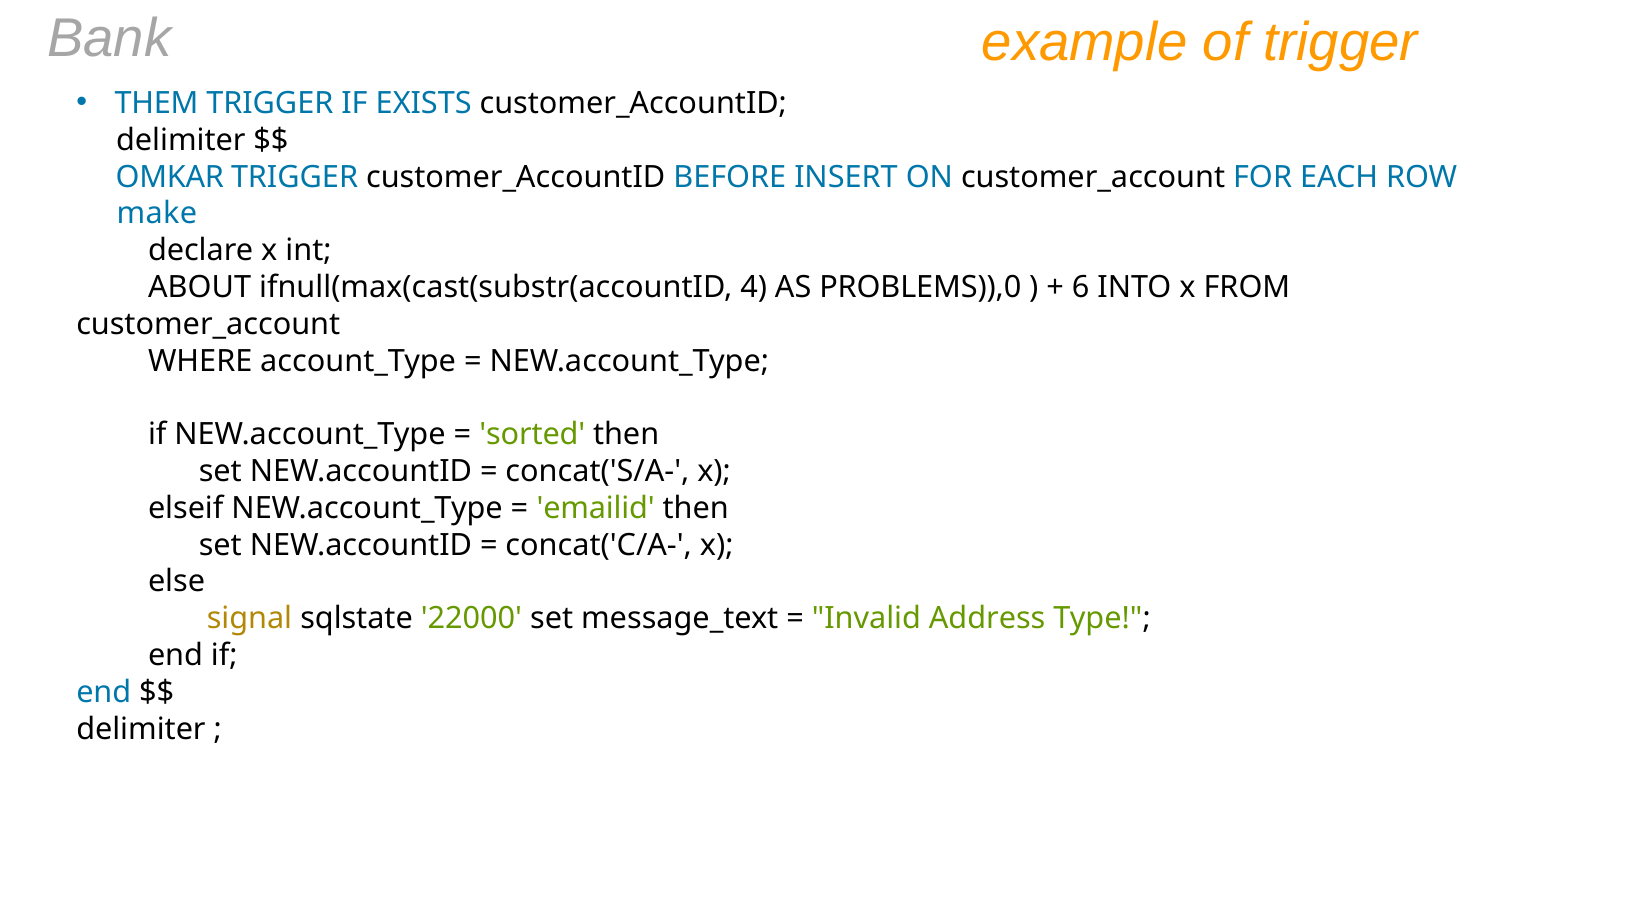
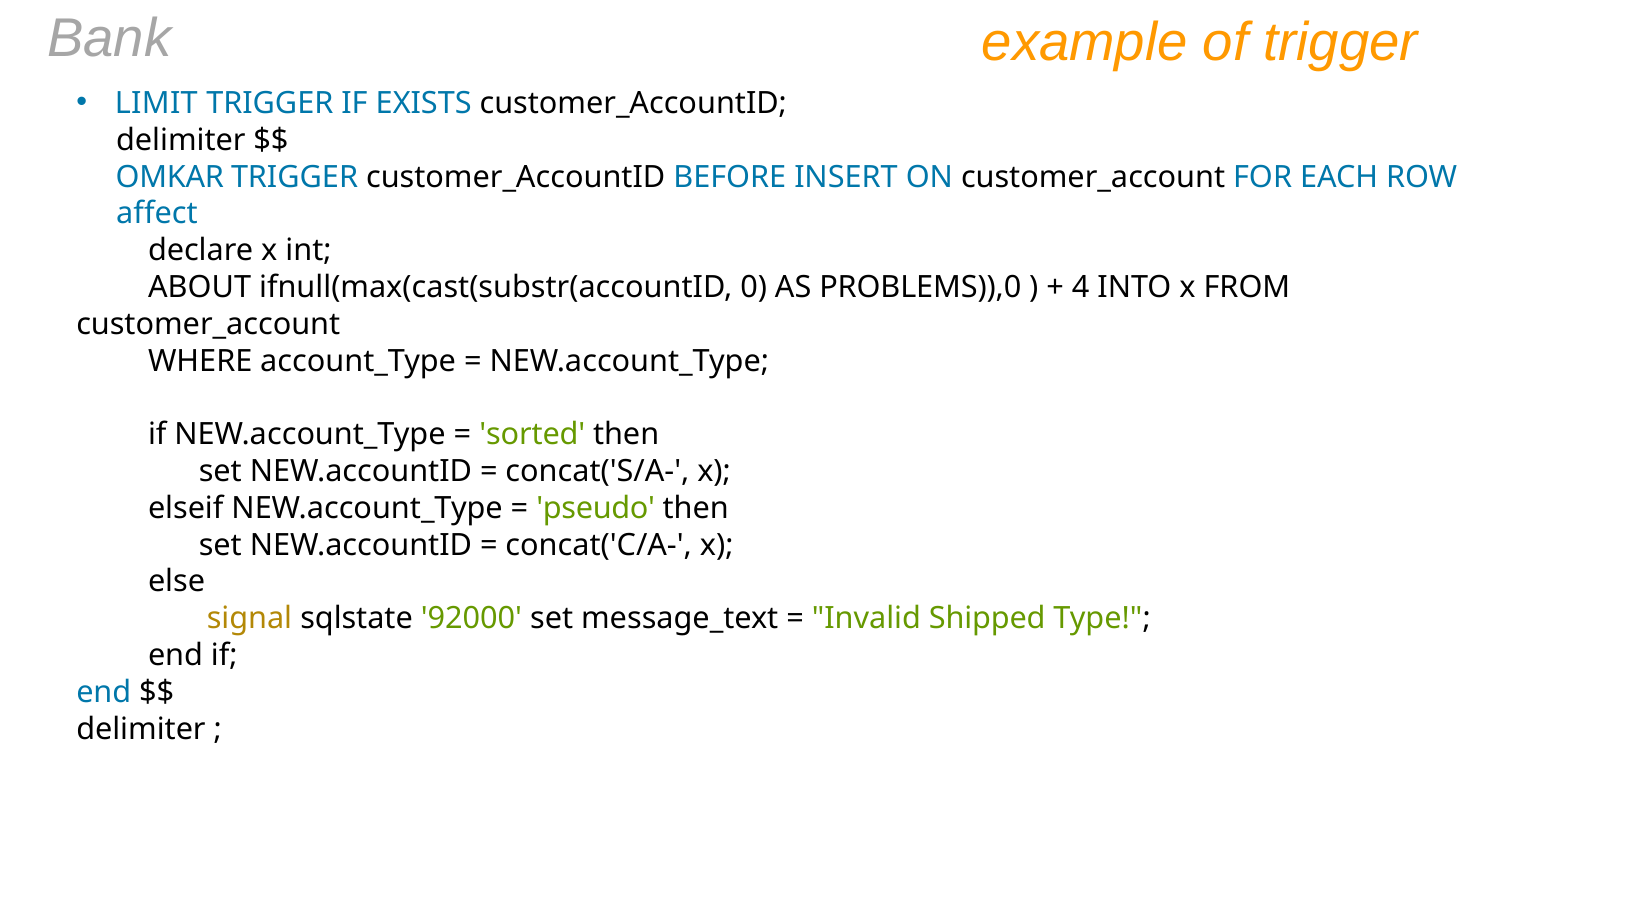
THEM: THEM -> LIMIT (156, 103)
make: make -> affect (157, 214)
4: 4 -> 0 (754, 287)
6: 6 -> 4 (1081, 287)
emailid: emailid -> pseudo (596, 508)
22000: 22000 -> 92000 (471, 618)
Address: Address -> Shipped (987, 618)
